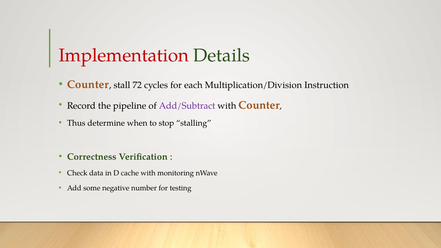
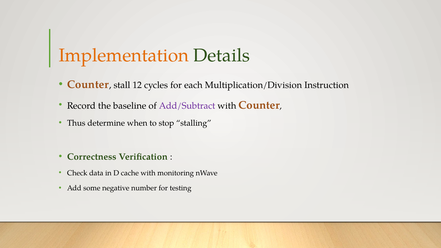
Implementation colour: red -> orange (124, 55)
72: 72 -> 12 (137, 85)
pipeline: pipeline -> baseline (130, 106)
